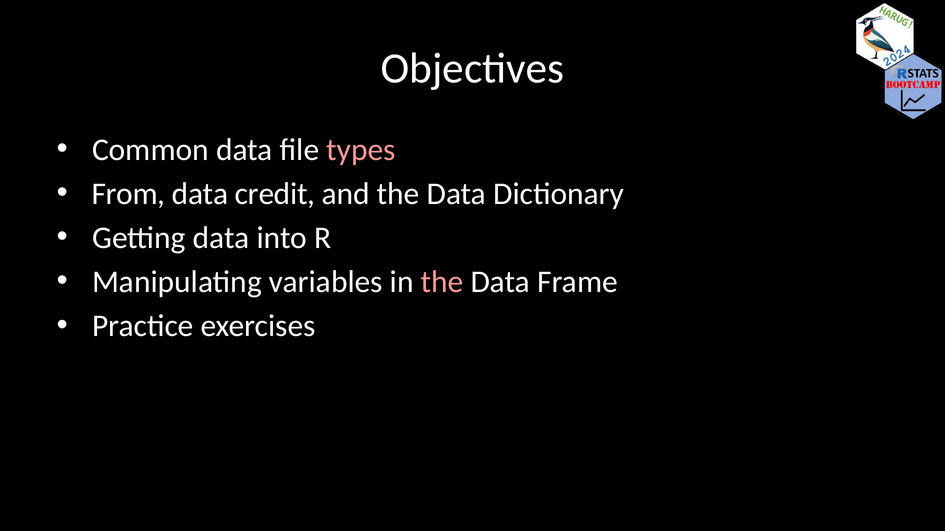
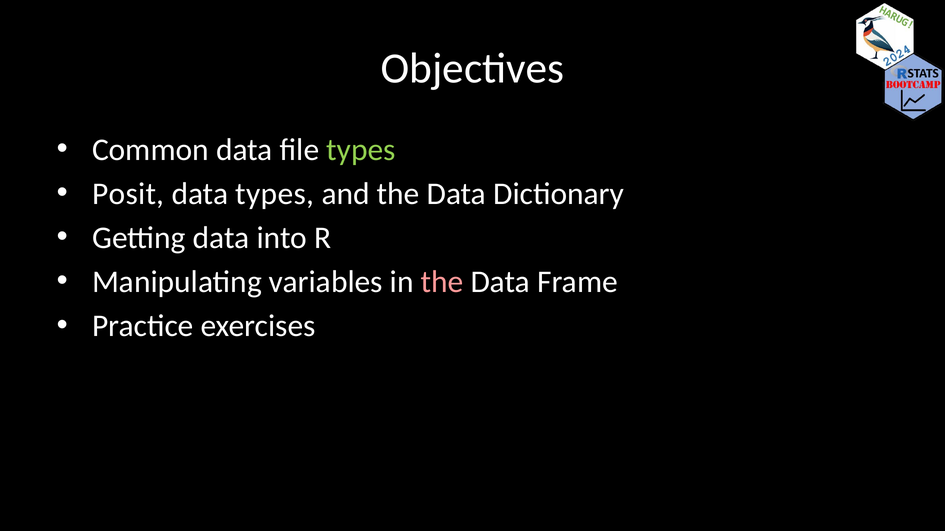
types colour: pink -> light green (361, 150)
From: From -> Posit (128, 194)
data credit: credit -> types (275, 194)
